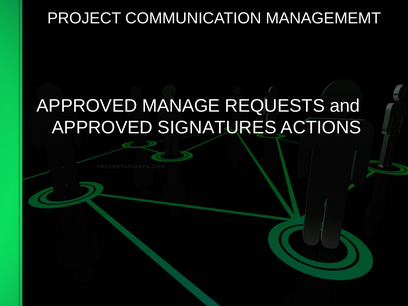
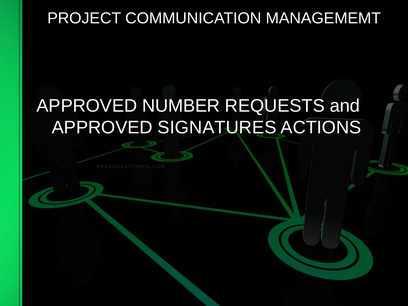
MANAGE: MANAGE -> NUMBER (181, 106)
